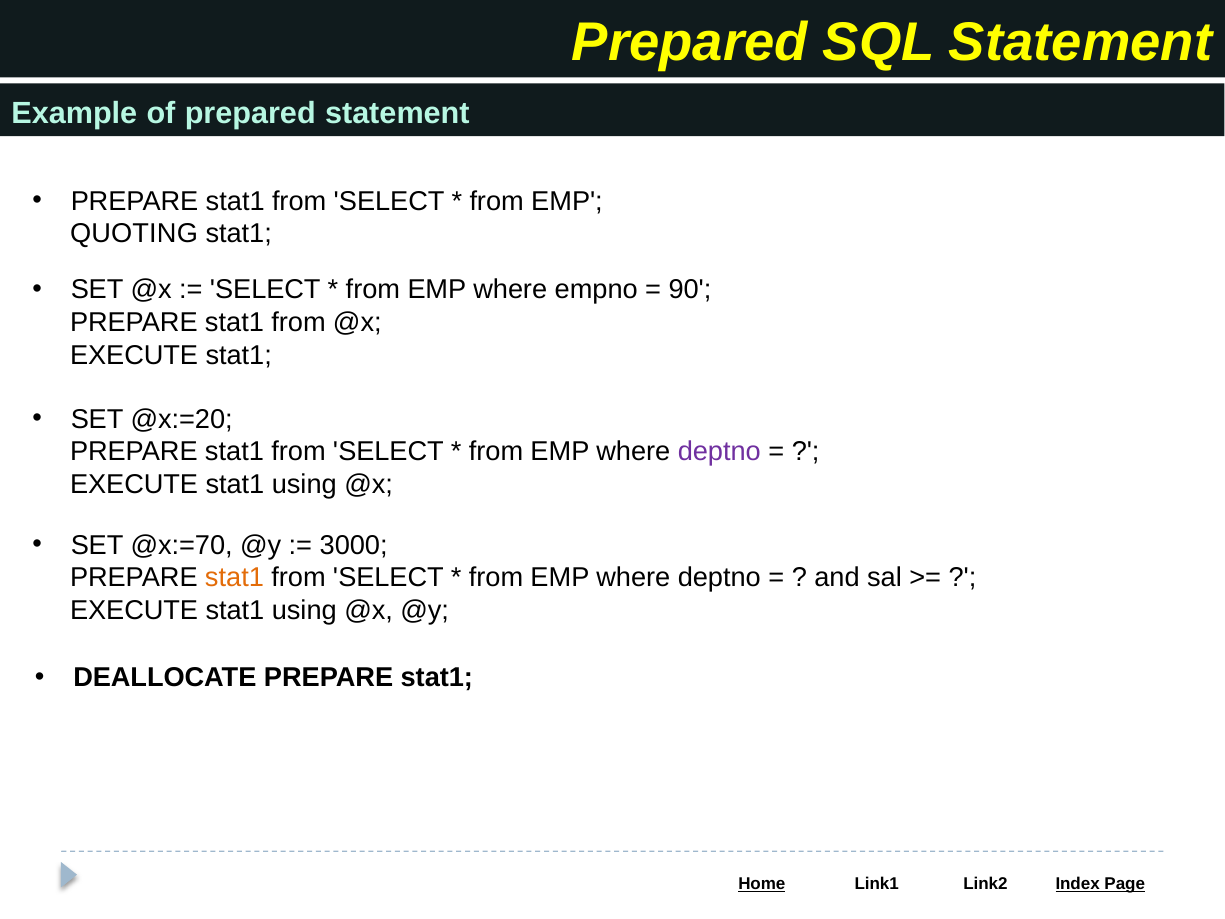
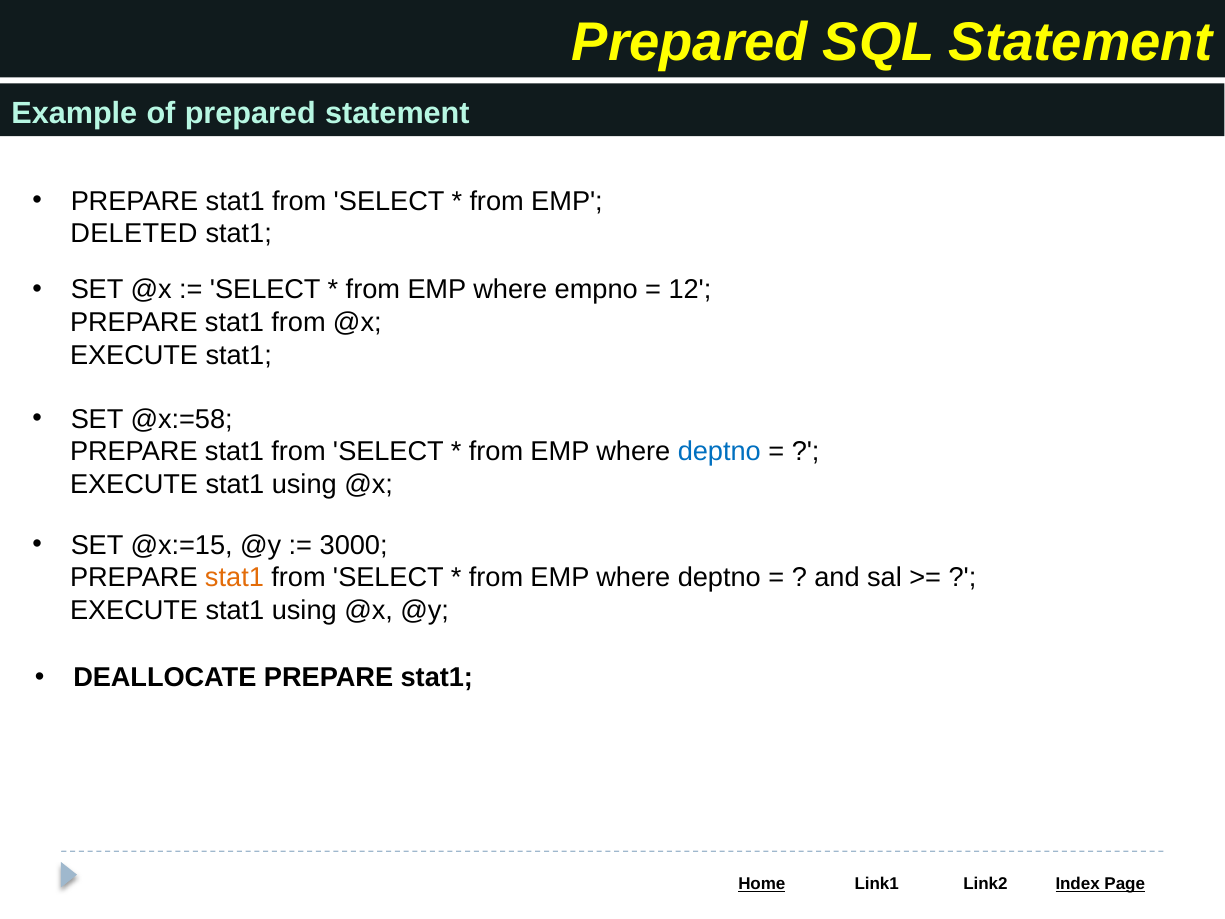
QUOTING: QUOTING -> DELETED (134, 234)
90: 90 -> 12 (690, 290)
@x:=20: @x:=20 -> @x:=58 (182, 419)
deptno colour: purple -> blue (719, 452)
@x:=70: @x:=70 -> @x:=15 (182, 545)
